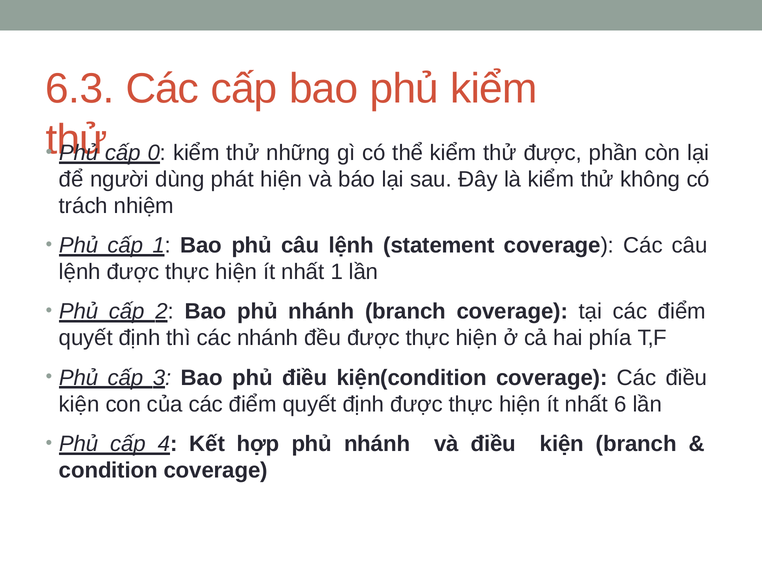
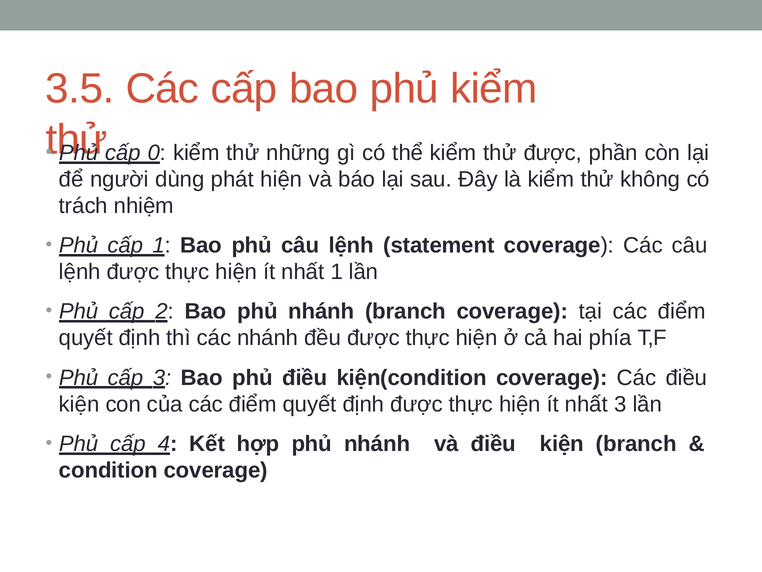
6.3: 6.3 -> 3.5 (80, 89)
nhất 6: 6 -> 3 (620, 404)
